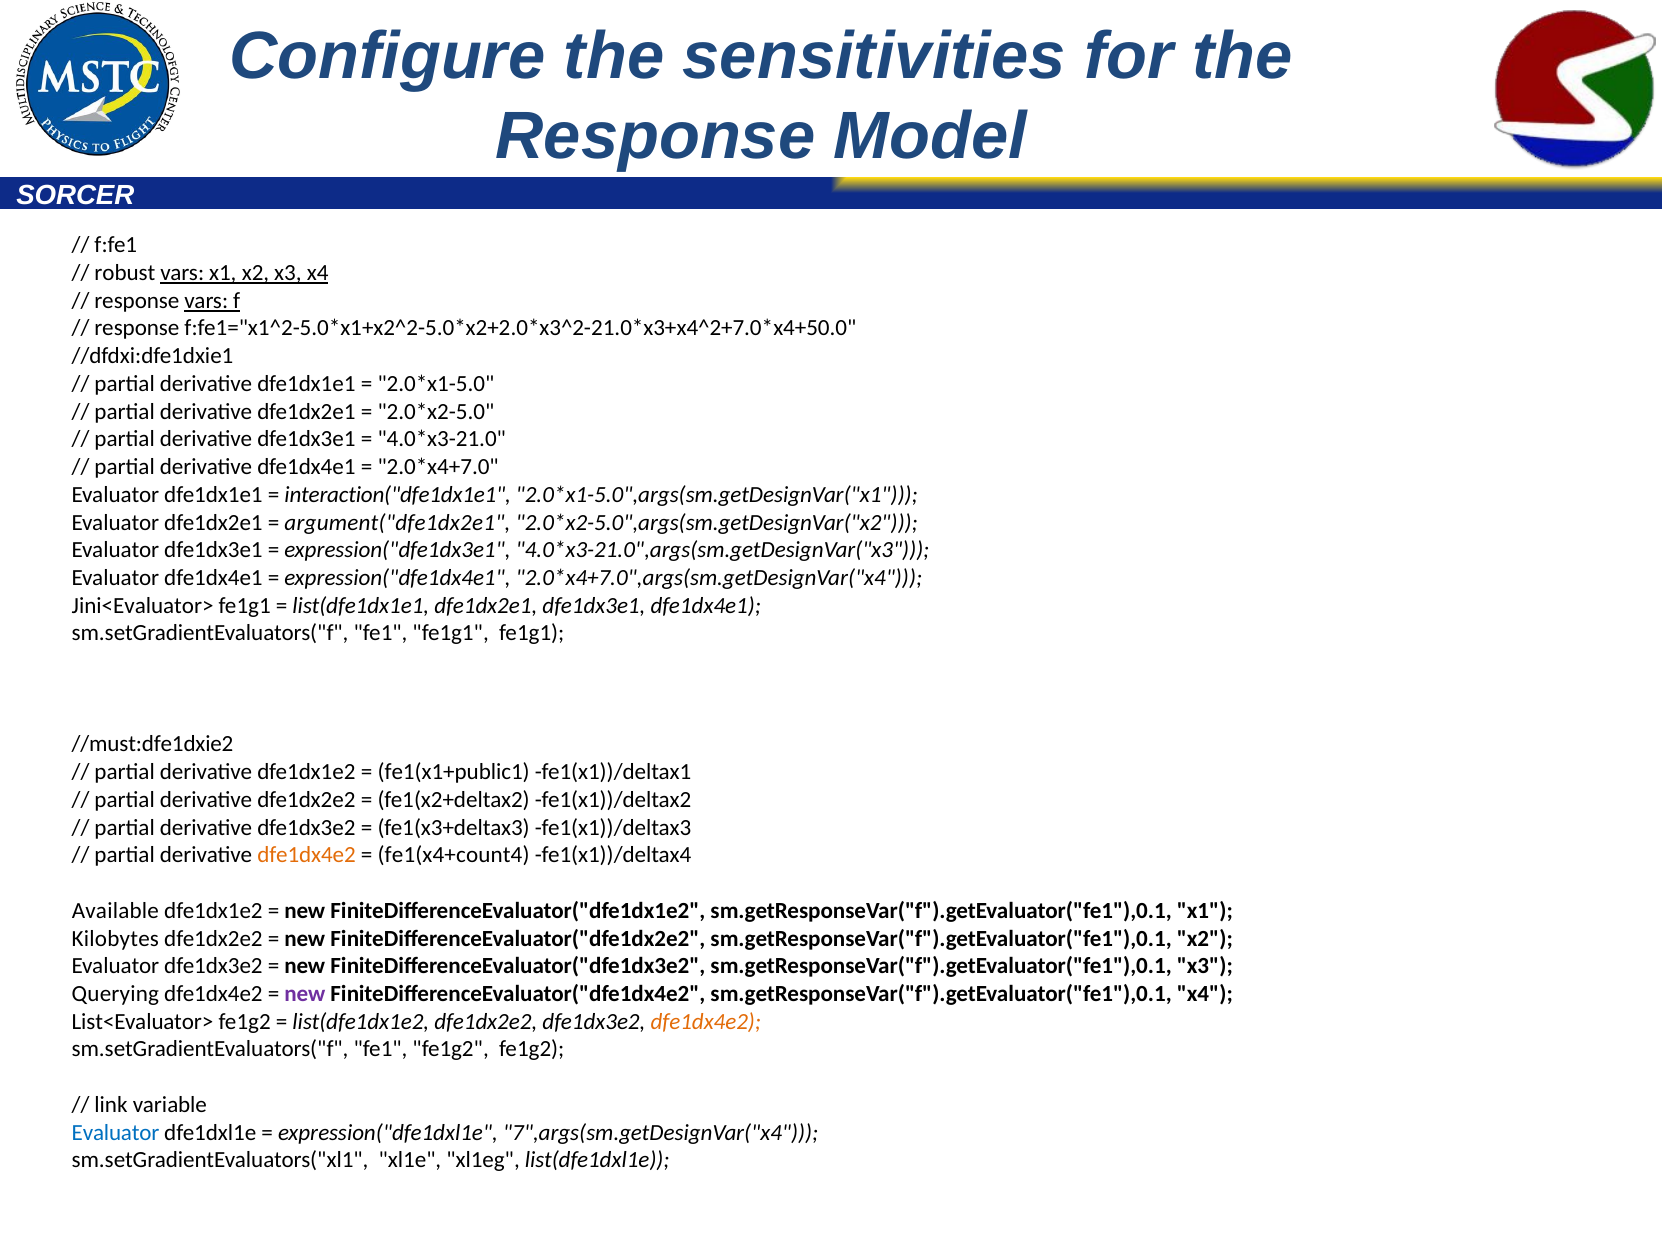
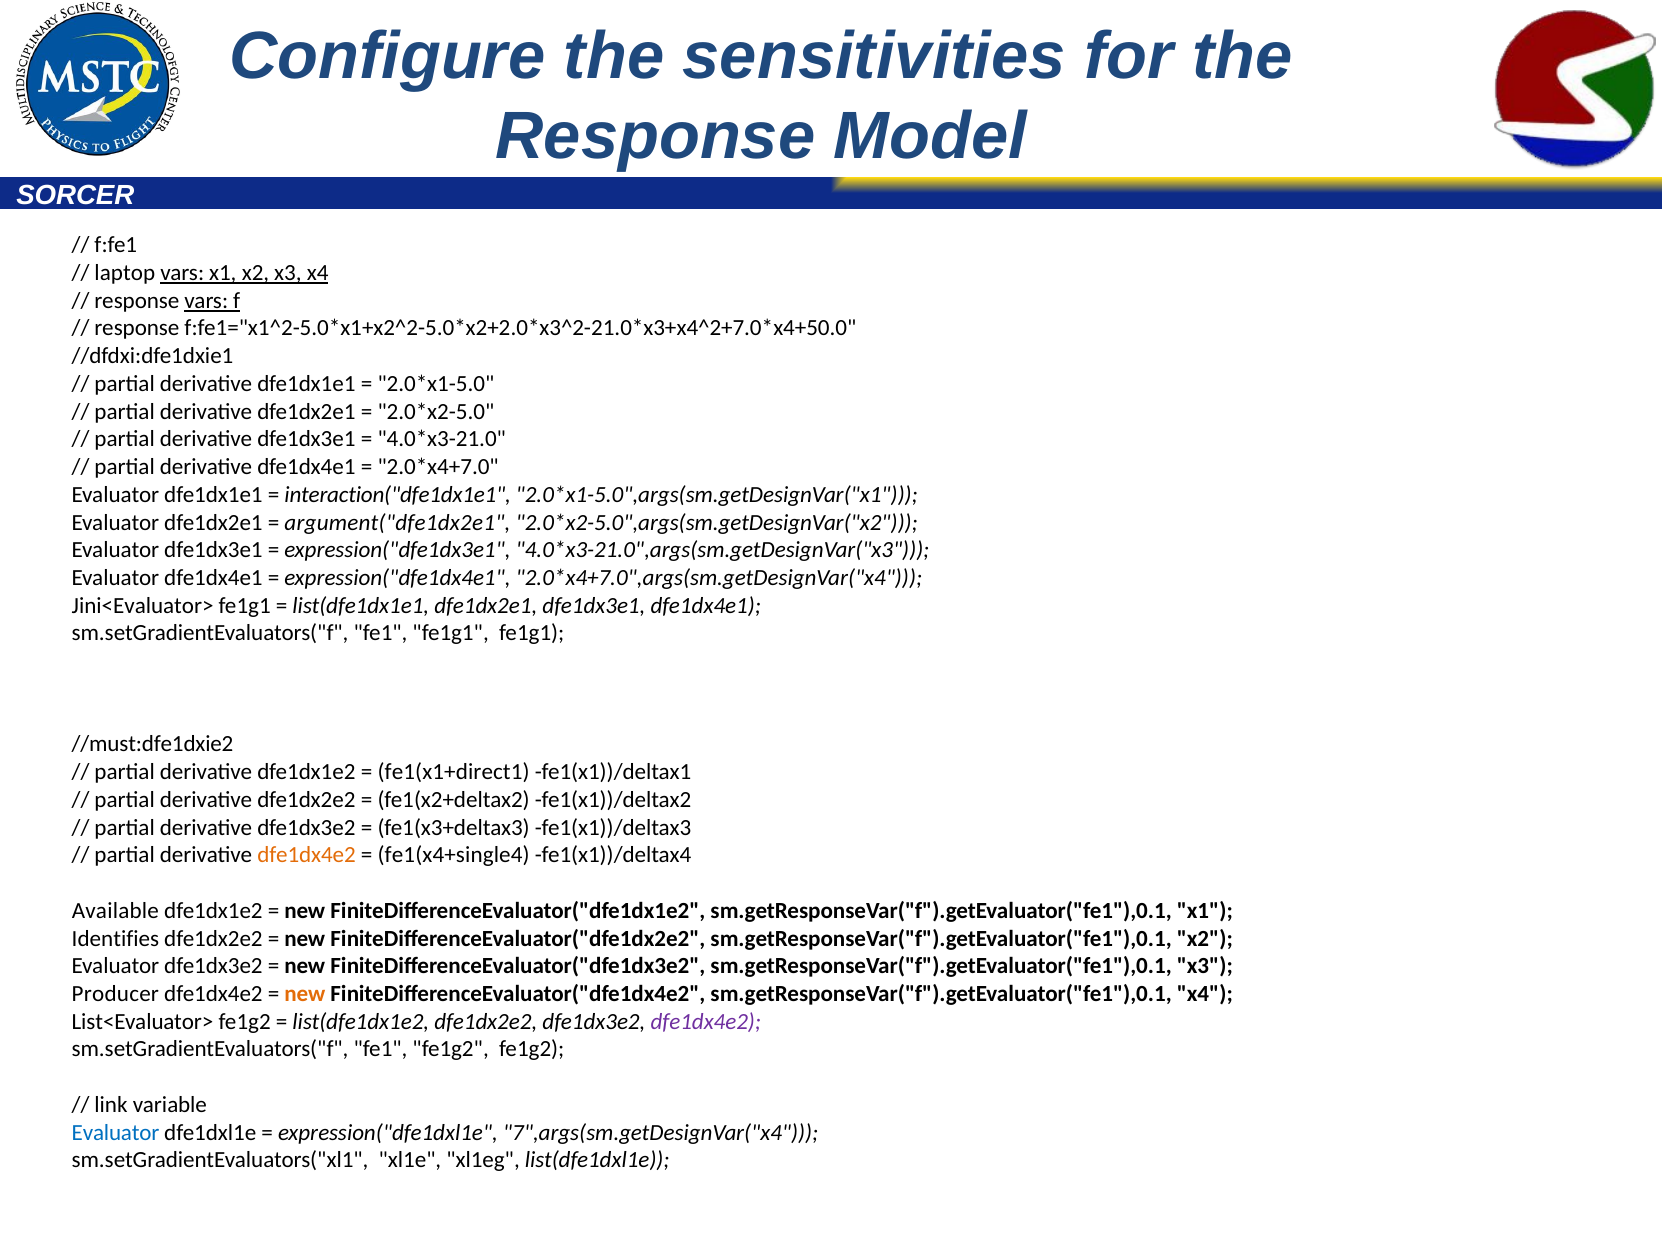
robust: robust -> laptop (125, 273)
fe1(x1+public1: fe1(x1+public1 -> fe1(x1+direct1 (454, 772)
fe1(x4+count4: fe1(x4+count4 -> fe1(x4+single4 (454, 856)
Kilobytes: Kilobytes -> Identifies (115, 939)
Querying: Querying -> Producer (115, 994)
new colour: purple -> orange (305, 994)
dfe1dx4e2 colour: orange -> purple (706, 1022)
